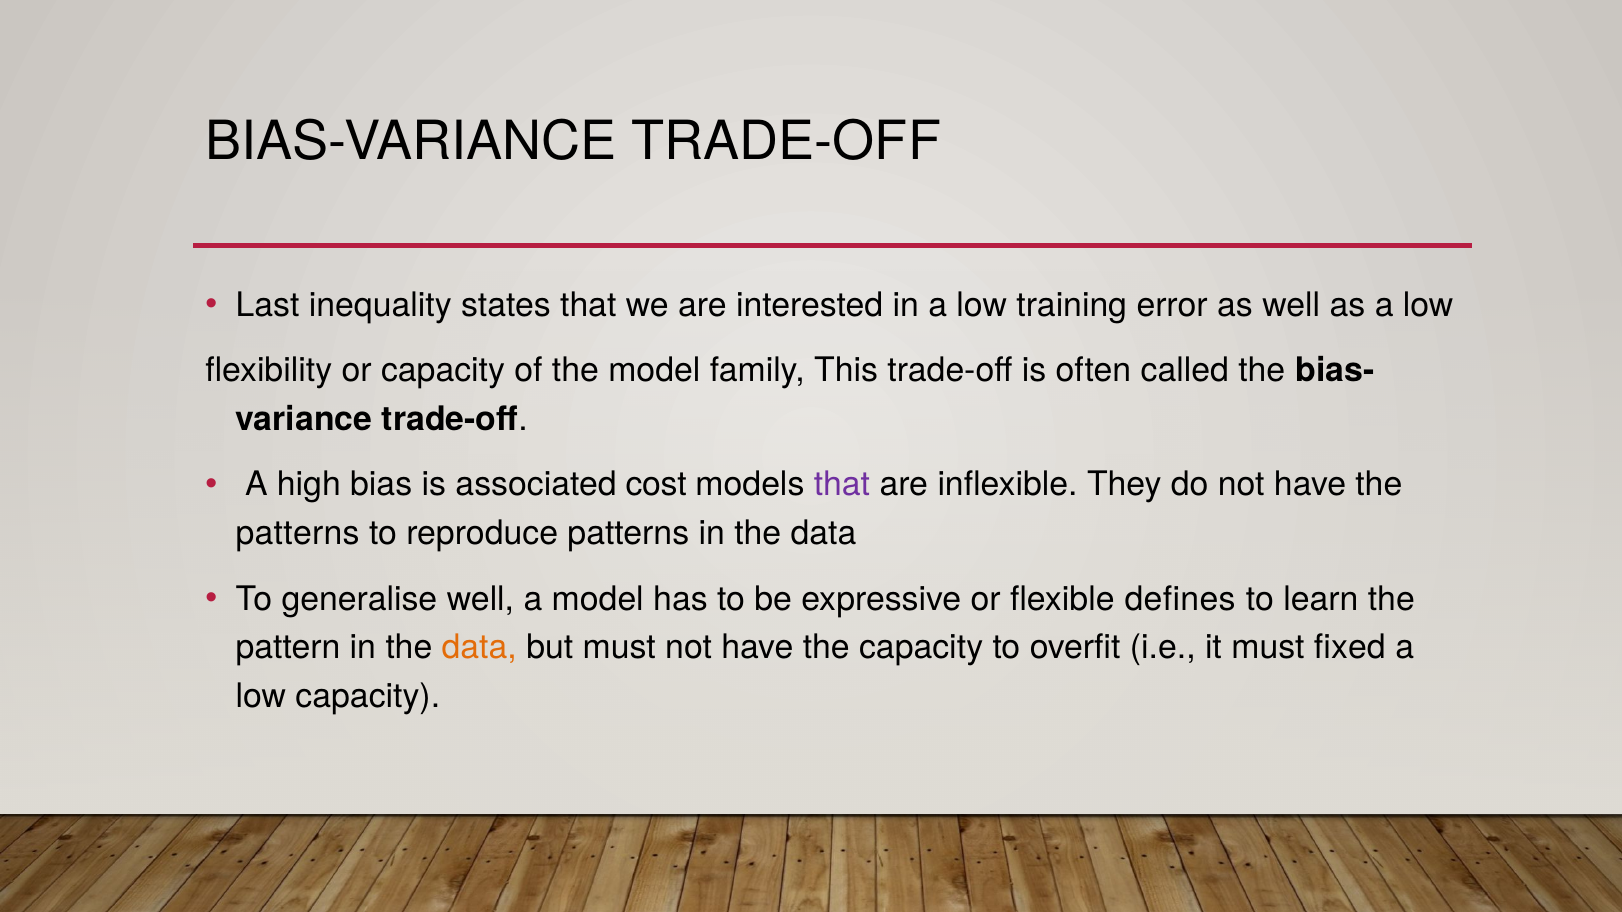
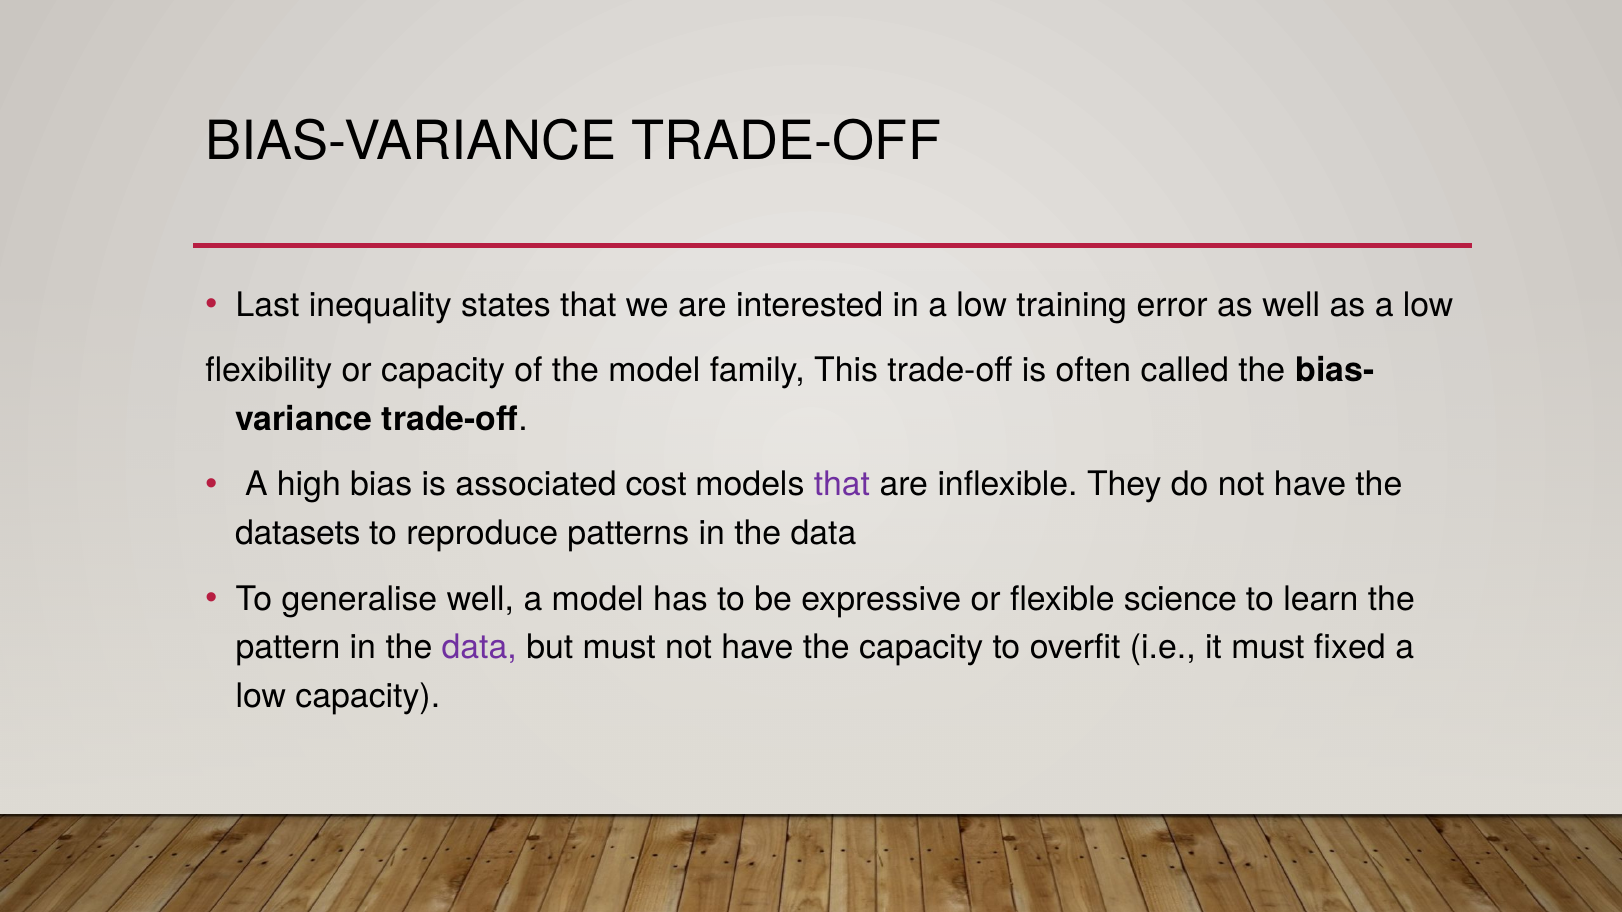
patterns: patterns -> datasets (298, 534)
defines: defines -> science (1180, 599)
data colour: orange -> purple (479, 648)
